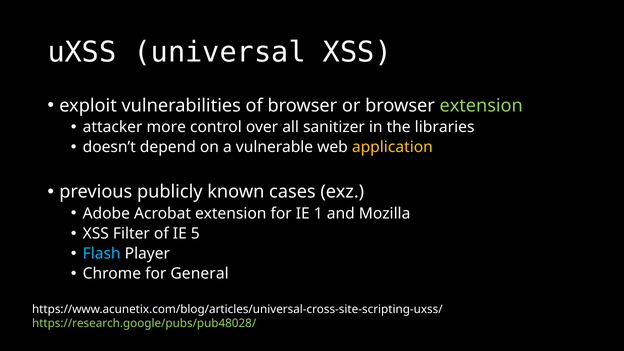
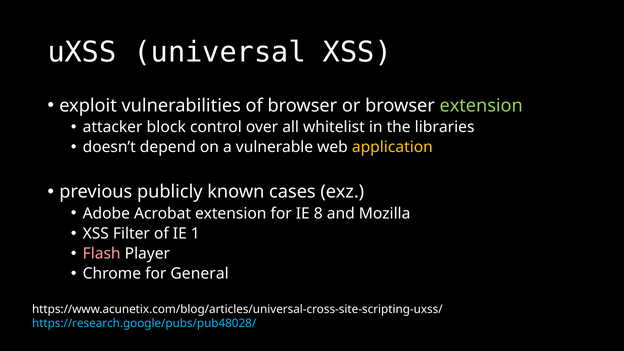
more: more -> block (166, 127)
sanitizer: sanitizer -> whitelist (334, 127)
1: 1 -> 8 (318, 213)
5: 5 -> 1 (195, 234)
Flash colour: light blue -> pink (102, 254)
https://research.google/pubs/pub48028/ colour: light green -> light blue (144, 323)
